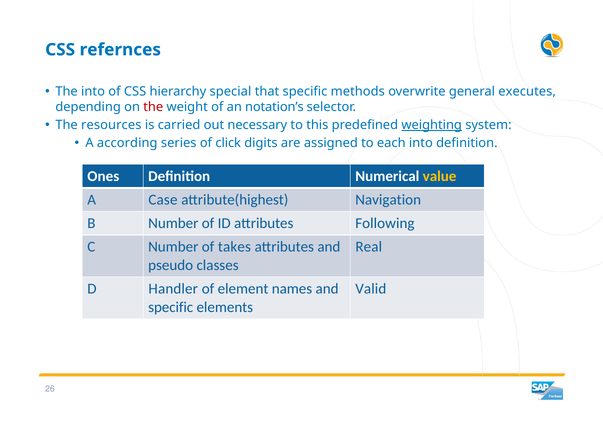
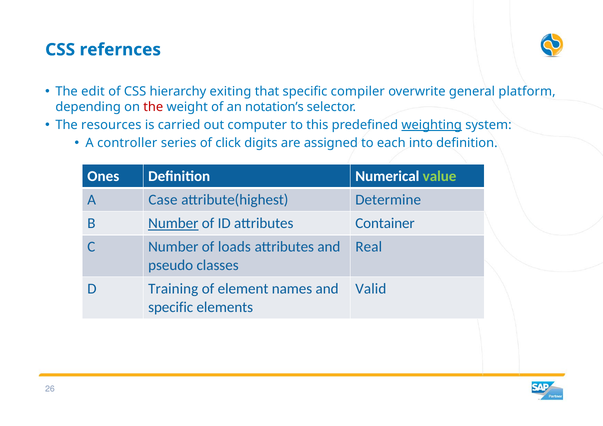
The into: into -> edit (93, 92)
special: special -> exiting (230, 92)
methods: methods -> compiler (358, 92)
executes: executes -> platform (527, 92)
necessary: necessary -> computer (257, 125)
according: according -> controller (127, 143)
value colour: yellow -> light green (440, 177)
Navigation: Navigation -> Determine (388, 200)
Number underline: none -> present (173, 224)
Following: Following -> Container (385, 224)
takes: takes -> loads (234, 247)
Handler: Handler -> Training (173, 289)
